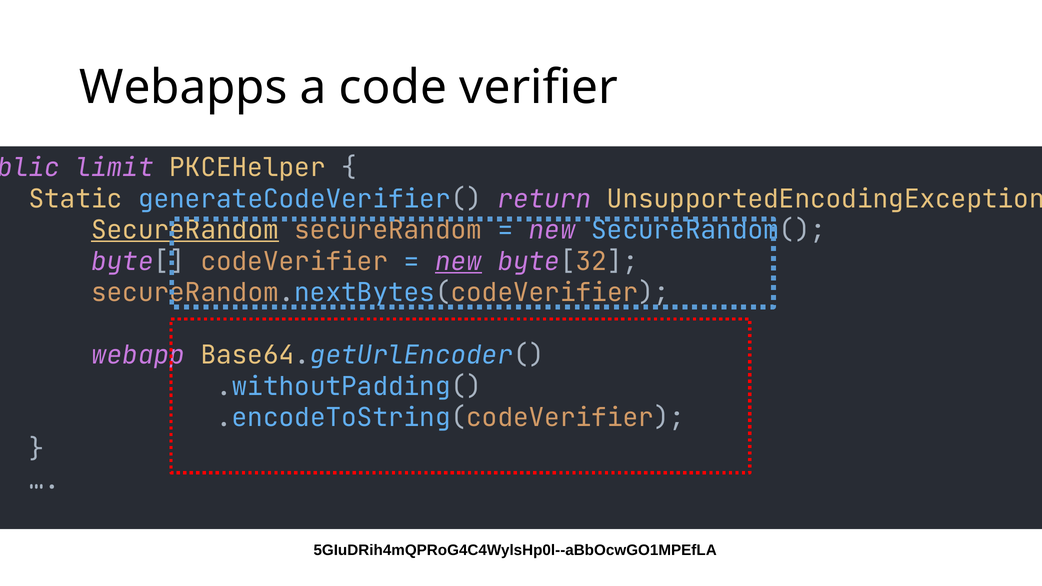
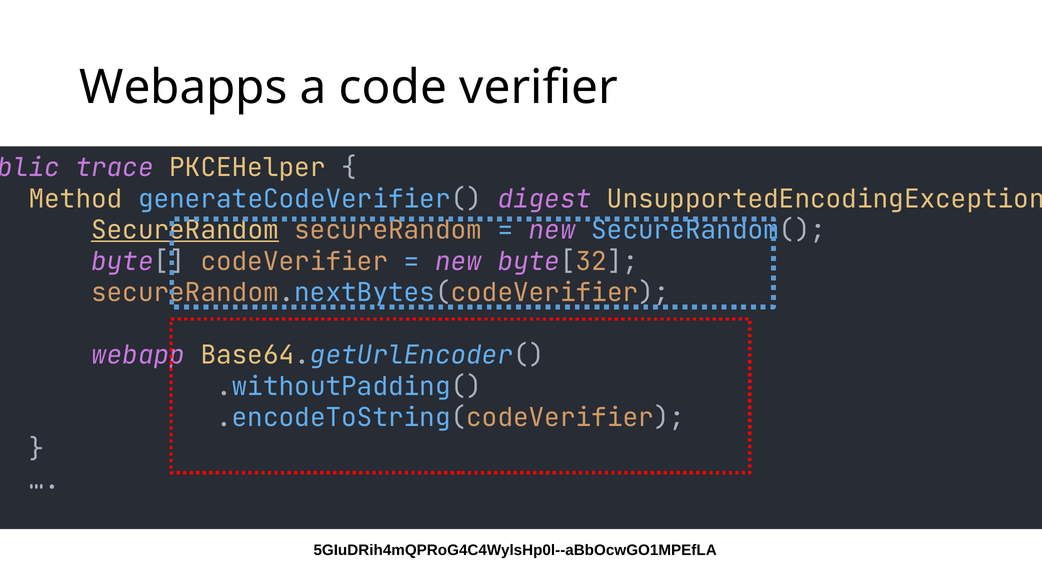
limit: limit -> trace (115, 168)
Static: Static -> Method (76, 199)
return: return -> digest (544, 199)
new underline: present -> none (458, 261)
